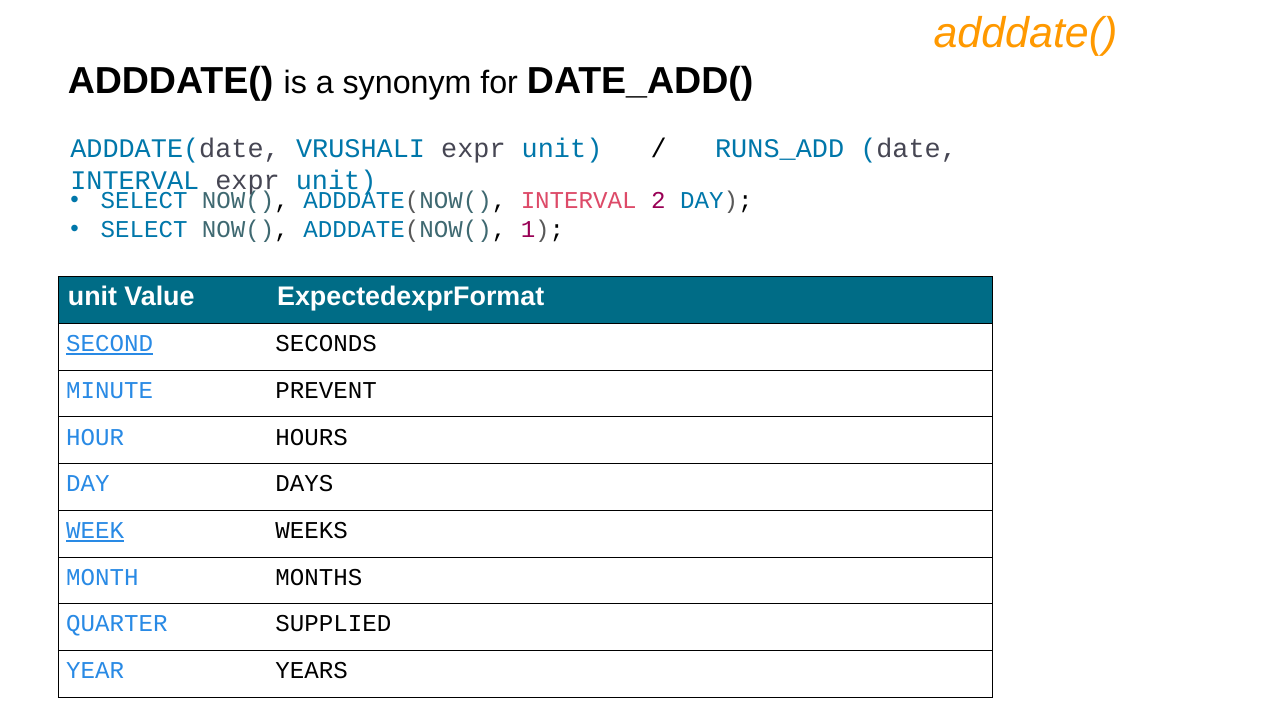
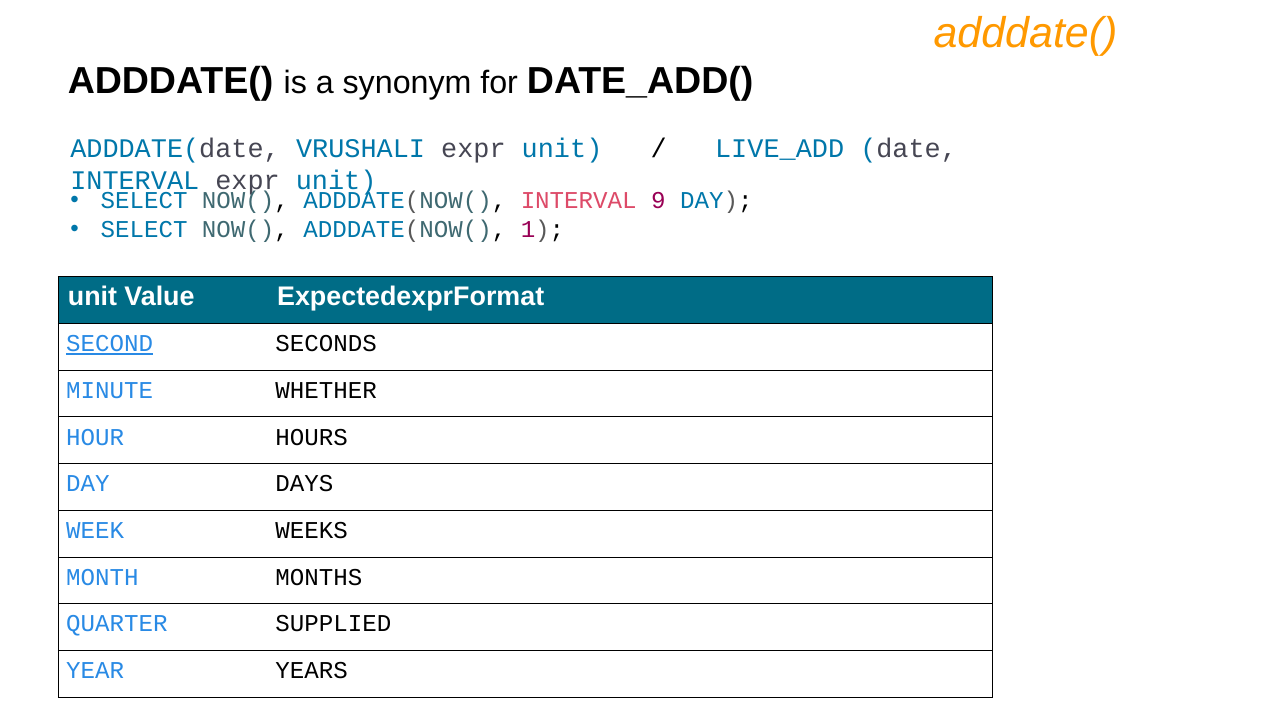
RUNS_ADD: RUNS_ADD -> LIVE_ADD (780, 148)
2: 2 -> 9 (658, 201)
PREVENT: PREVENT -> WHETHER (326, 390)
WEEK underline: present -> none (95, 530)
